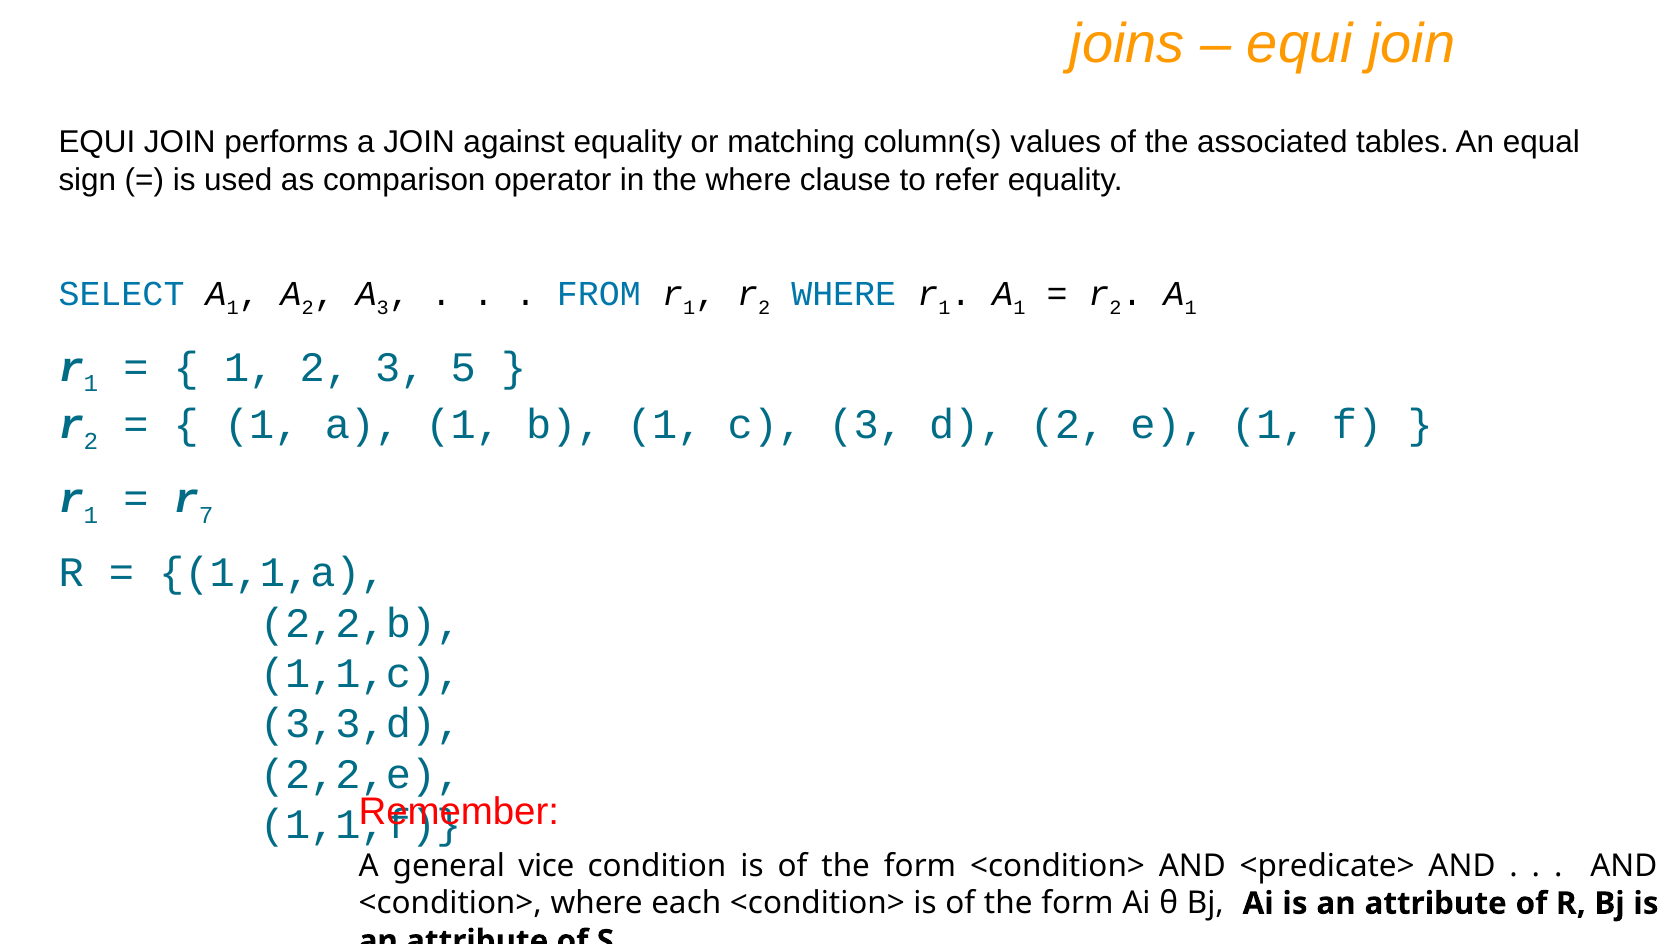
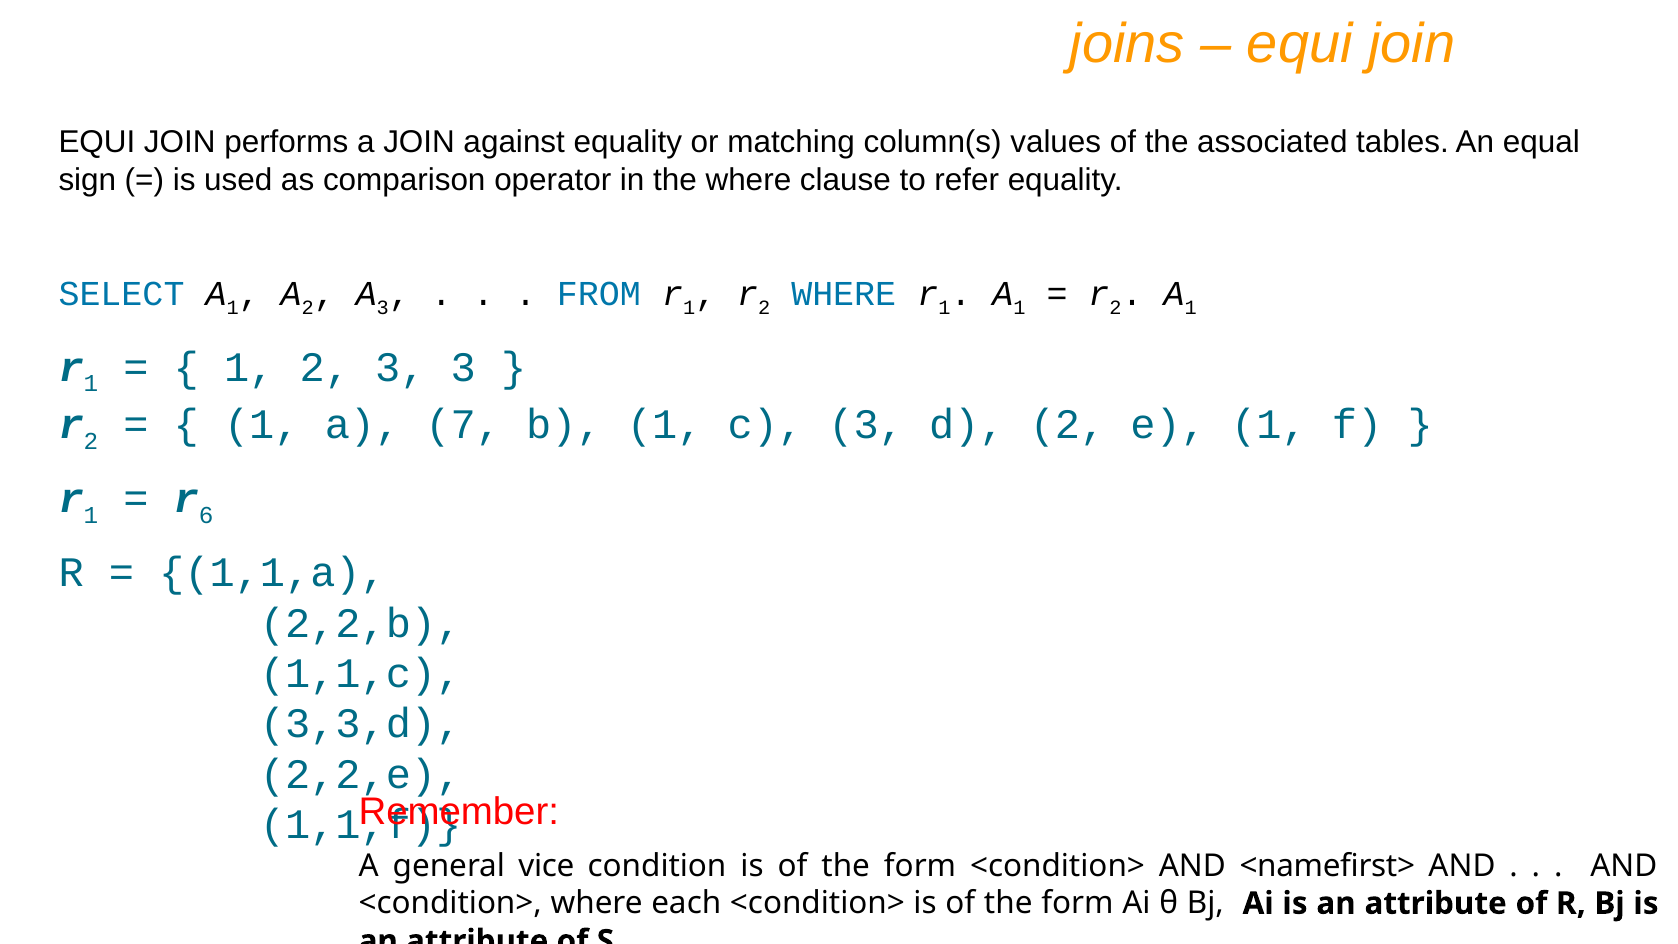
3 5: 5 -> 3 (463, 367)
1 a 1: 1 -> 7 (463, 425)
7: 7 -> 6 (206, 515)
<predicate>: <predicate> -> <namefirst> (1327, 866)
